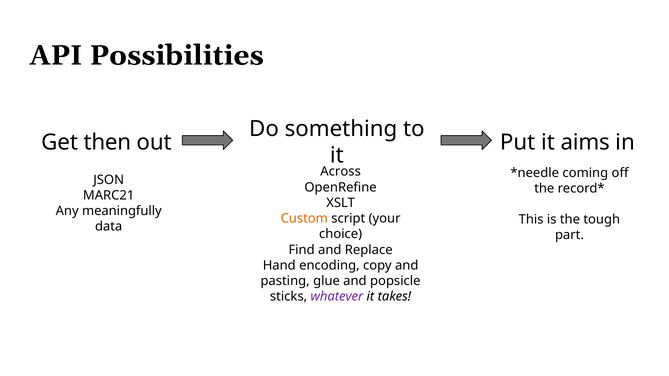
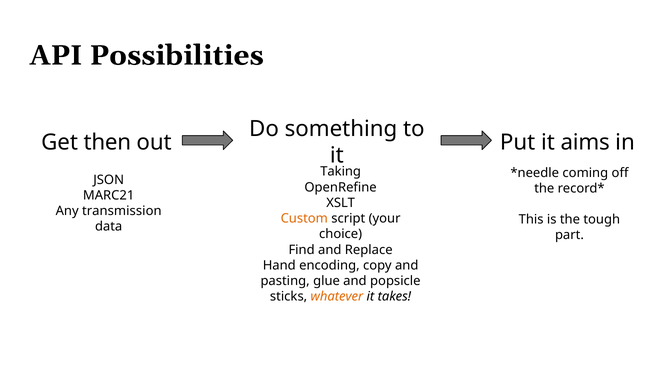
Across: Across -> Taking (341, 172)
meaningfully: meaningfully -> transmission (122, 211)
whatever colour: purple -> orange (337, 297)
